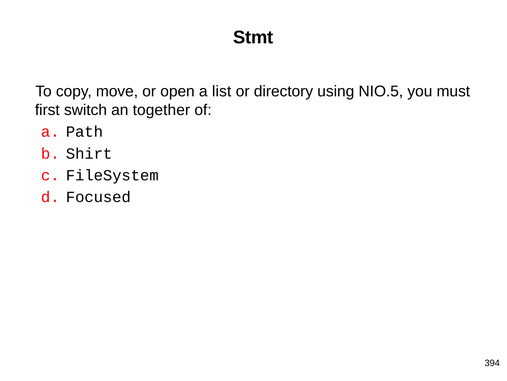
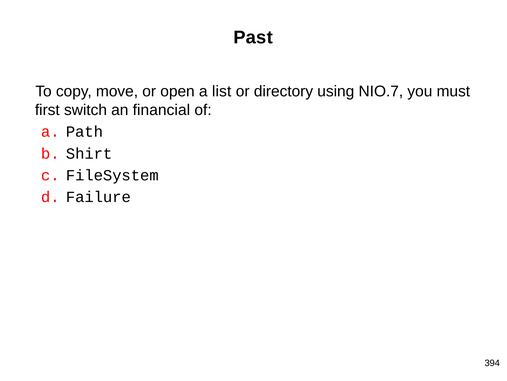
Stmt: Stmt -> Past (253, 37)
NIO.5: NIO.5 -> NIO.7 (381, 91)
together: together -> financial (161, 110)
Focused: Focused -> Failure (98, 197)
